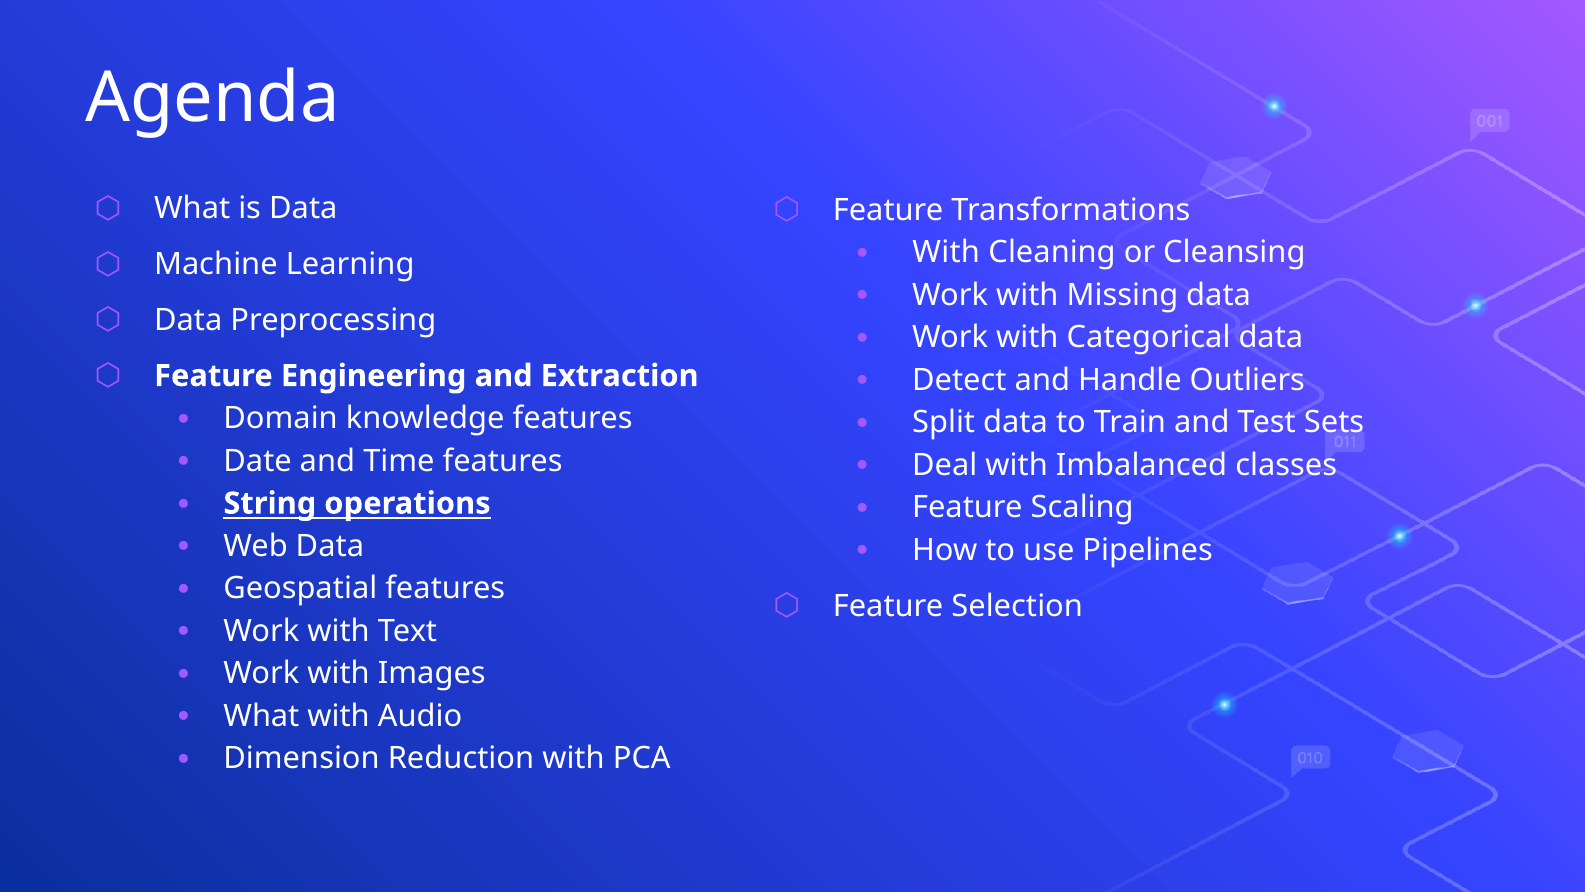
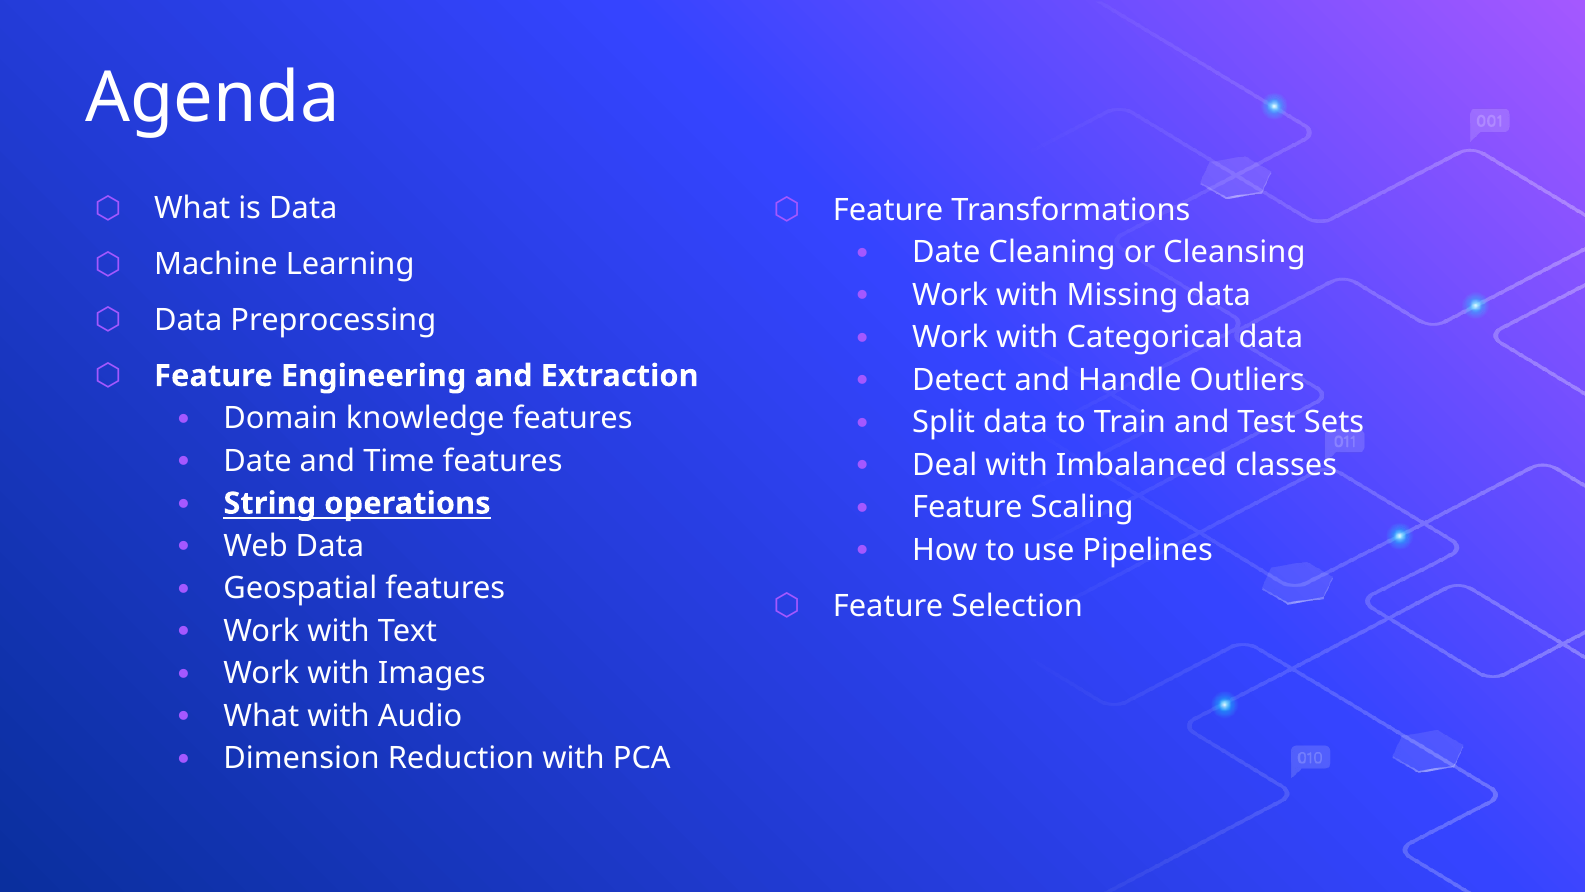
With: With -> Date (946, 252)
